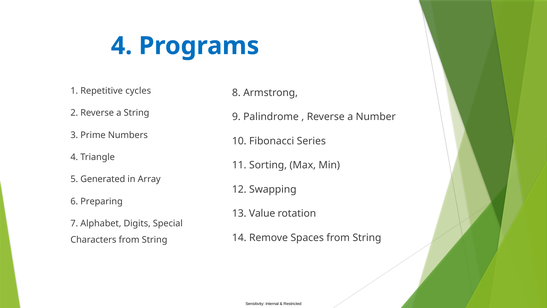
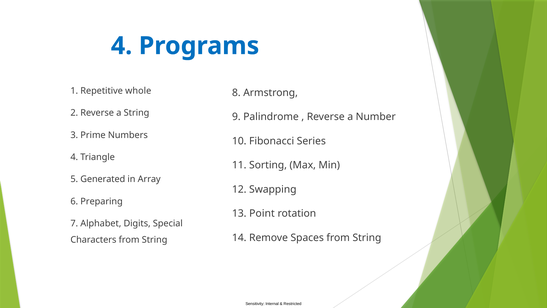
cycles: cycles -> whole (138, 91)
Value: Value -> Point (262, 213)
